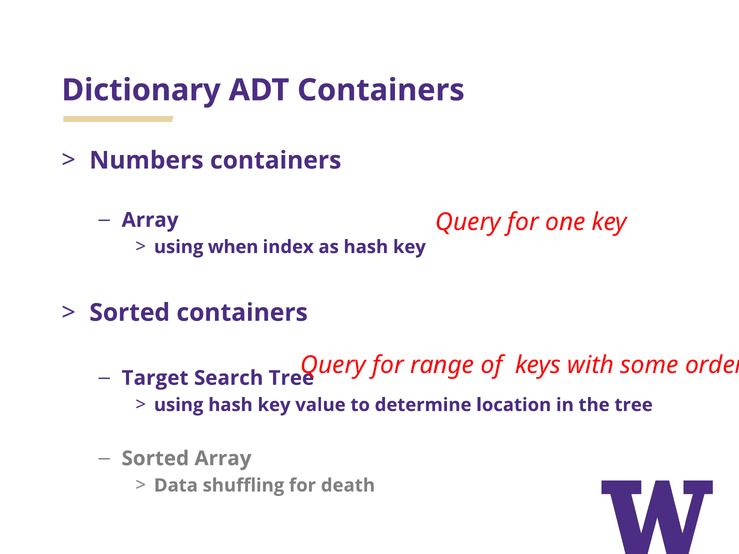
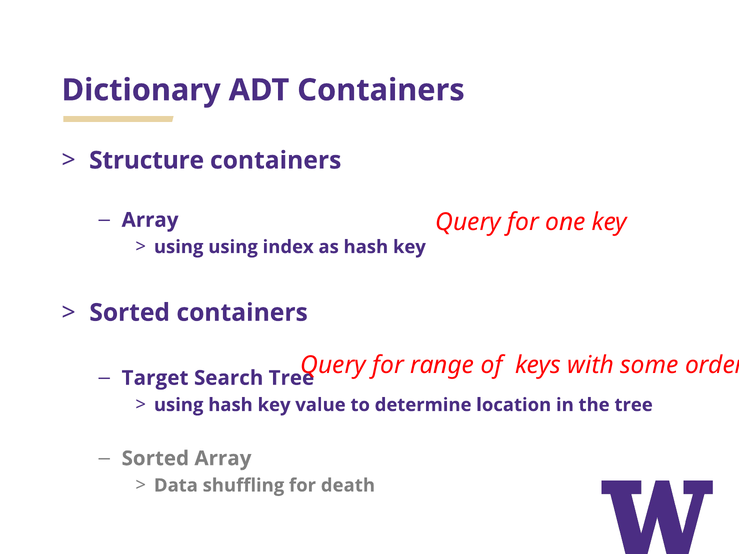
Numbers: Numbers -> Structure (147, 160)
using when: when -> using (233, 247)
